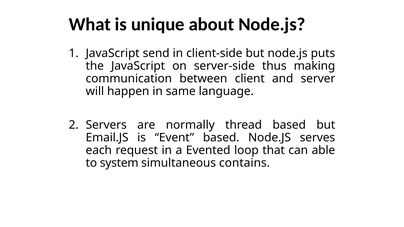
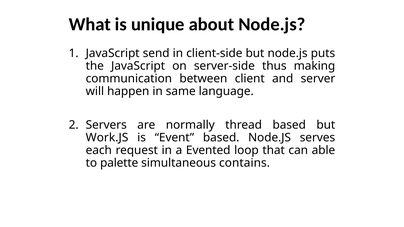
Email.JS: Email.JS -> Work.JS (107, 138)
system: system -> palette (119, 163)
